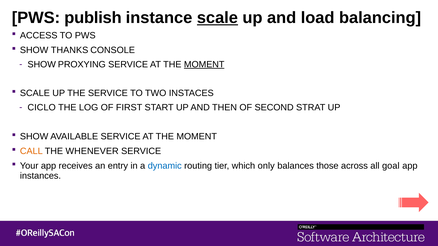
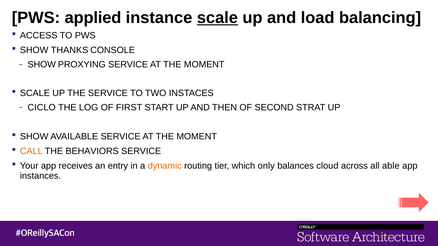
publish: publish -> applied (93, 18)
MOMENT underline: present -> none (204, 65)
WHENEVER: WHENEVER -> BEHAVIORS (92, 151)
dynamic colour: blue -> orange (165, 166)
those: those -> cloud (327, 166)
goal: goal -> able (391, 166)
